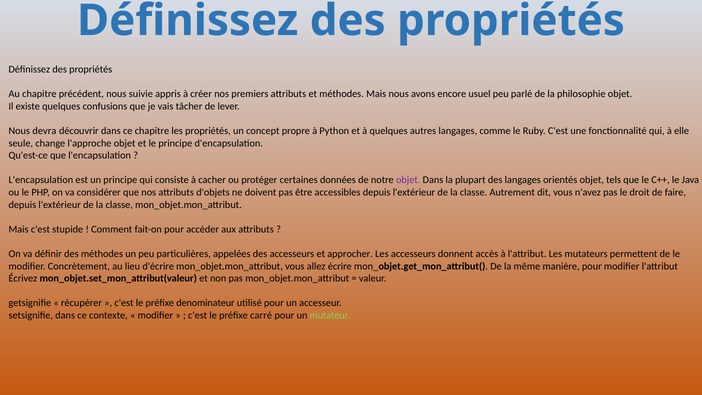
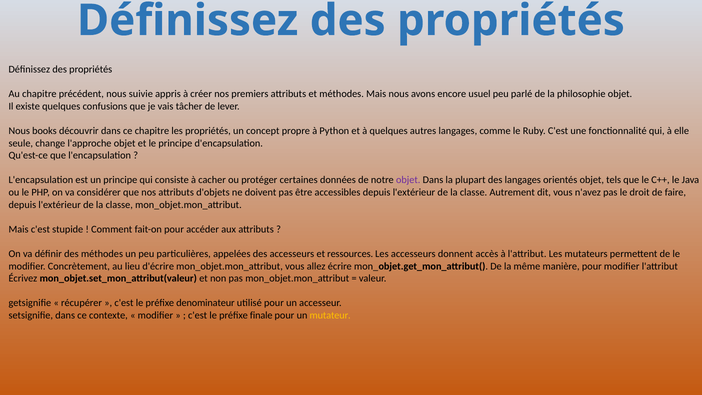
devra: devra -> books (44, 131)
approcher: approcher -> ressources (350, 254)
carré: carré -> finale (261, 315)
mutateur colour: light green -> yellow (330, 315)
